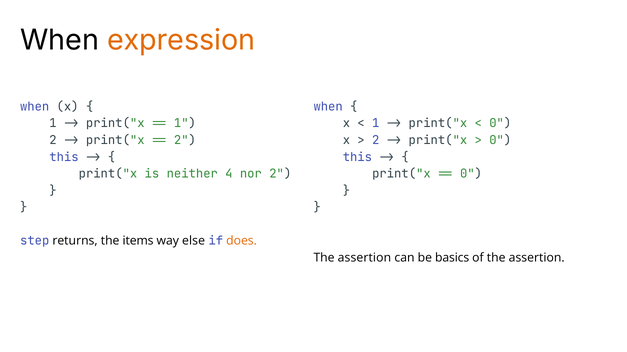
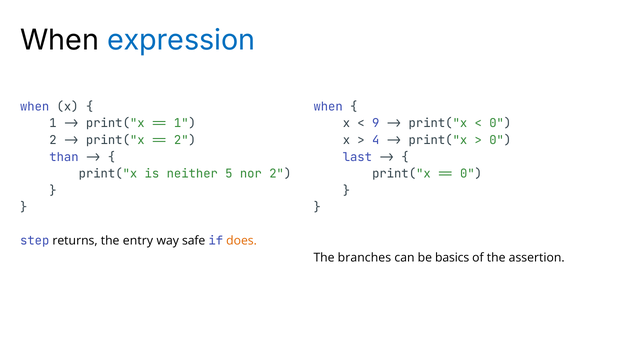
expression colour: orange -> blue (181, 40)
1: 1 -> 9 (376, 124)
2: 2 -> 4 (376, 141)
this: this -> than (64, 157)
this: this -> last (357, 157)
4: 4 -> 5 (229, 174)
items: items -> entry (138, 241)
else: else -> safe (194, 241)
assertion: assertion -> branches (364, 258)
